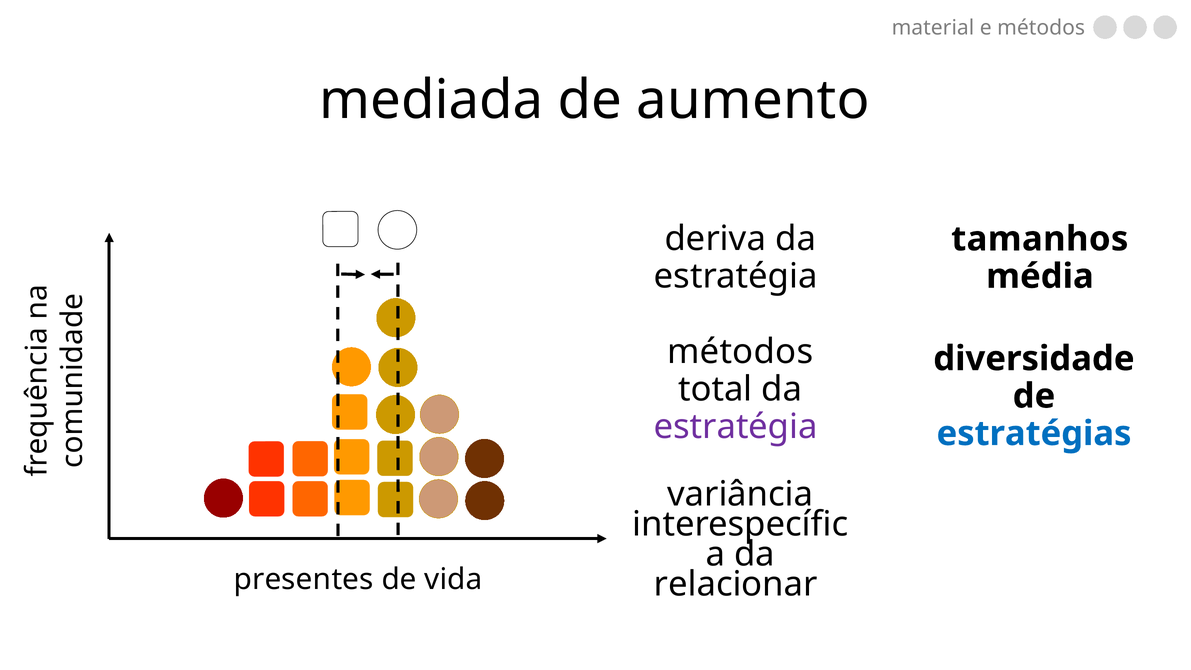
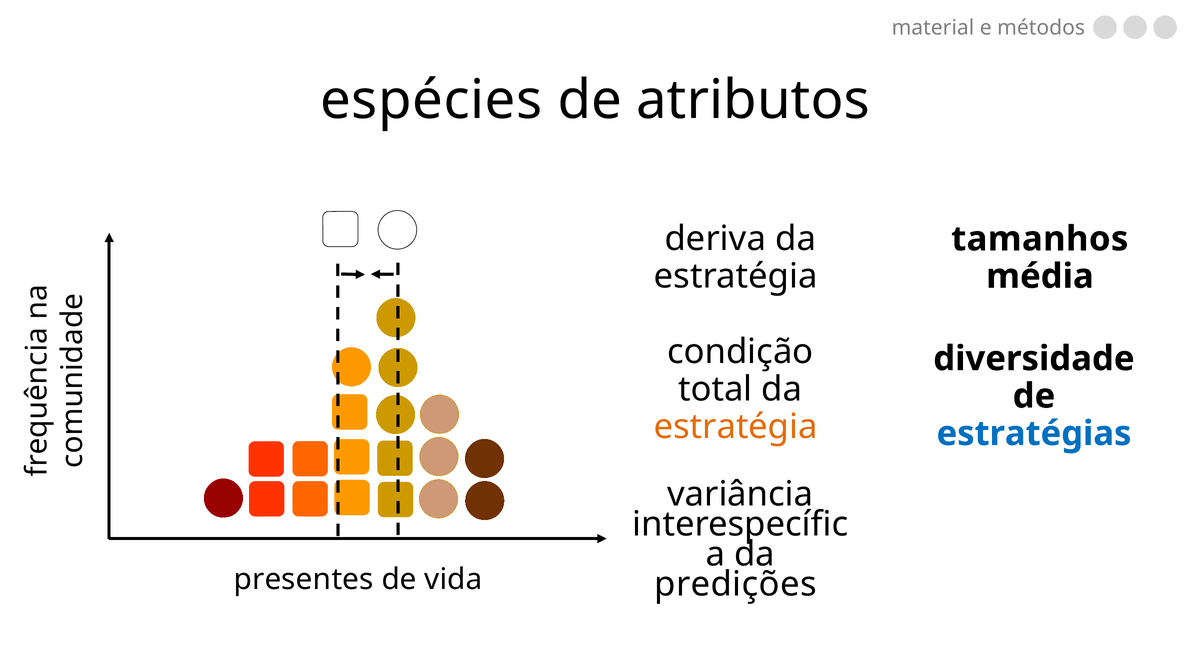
mediada: mediada -> espécies (431, 100)
aumento: aumento -> atributos (753, 100)
métodos: métodos -> condição (740, 352)
estratégia colour: purple -> orange (736, 427)
relacionar: relacionar -> predições (736, 584)
